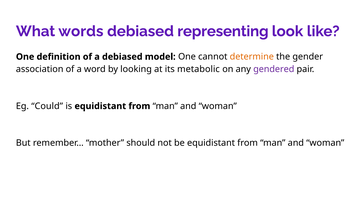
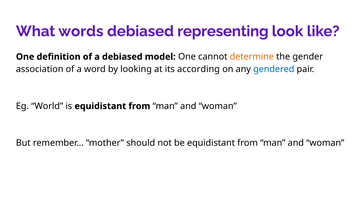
metabolic: metabolic -> according (198, 69)
gendered colour: purple -> blue (274, 69)
Could: Could -> World (47, 106)
